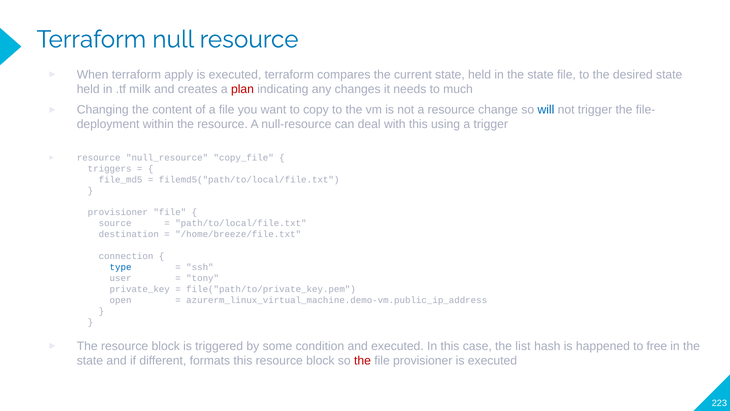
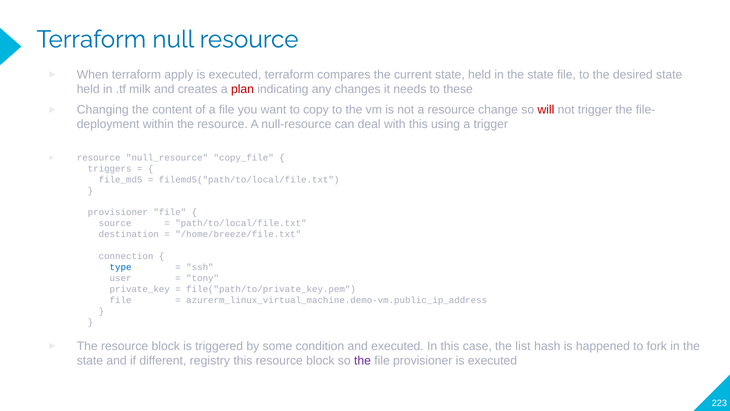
much: much -> these (458, 89)
will colour: blue -> red (546, 110)
open: open -> file (121, 300)
free: free -> fork (657, 346)
formats: formats -> registry (210, 360)
the colour: red -> purple (362, 360)
